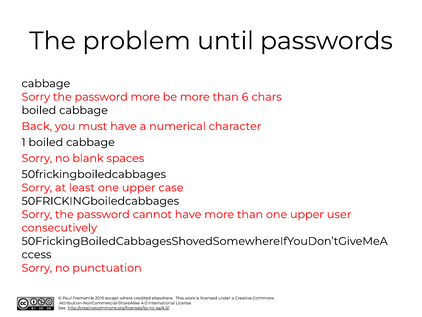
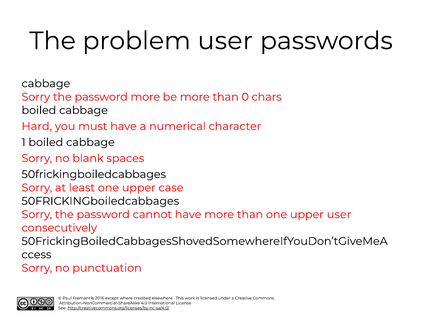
problem until: until -> user (225, 41)
6: 6 -> 0 (245, 97)
Back: Back -> Hard (37, 126)
